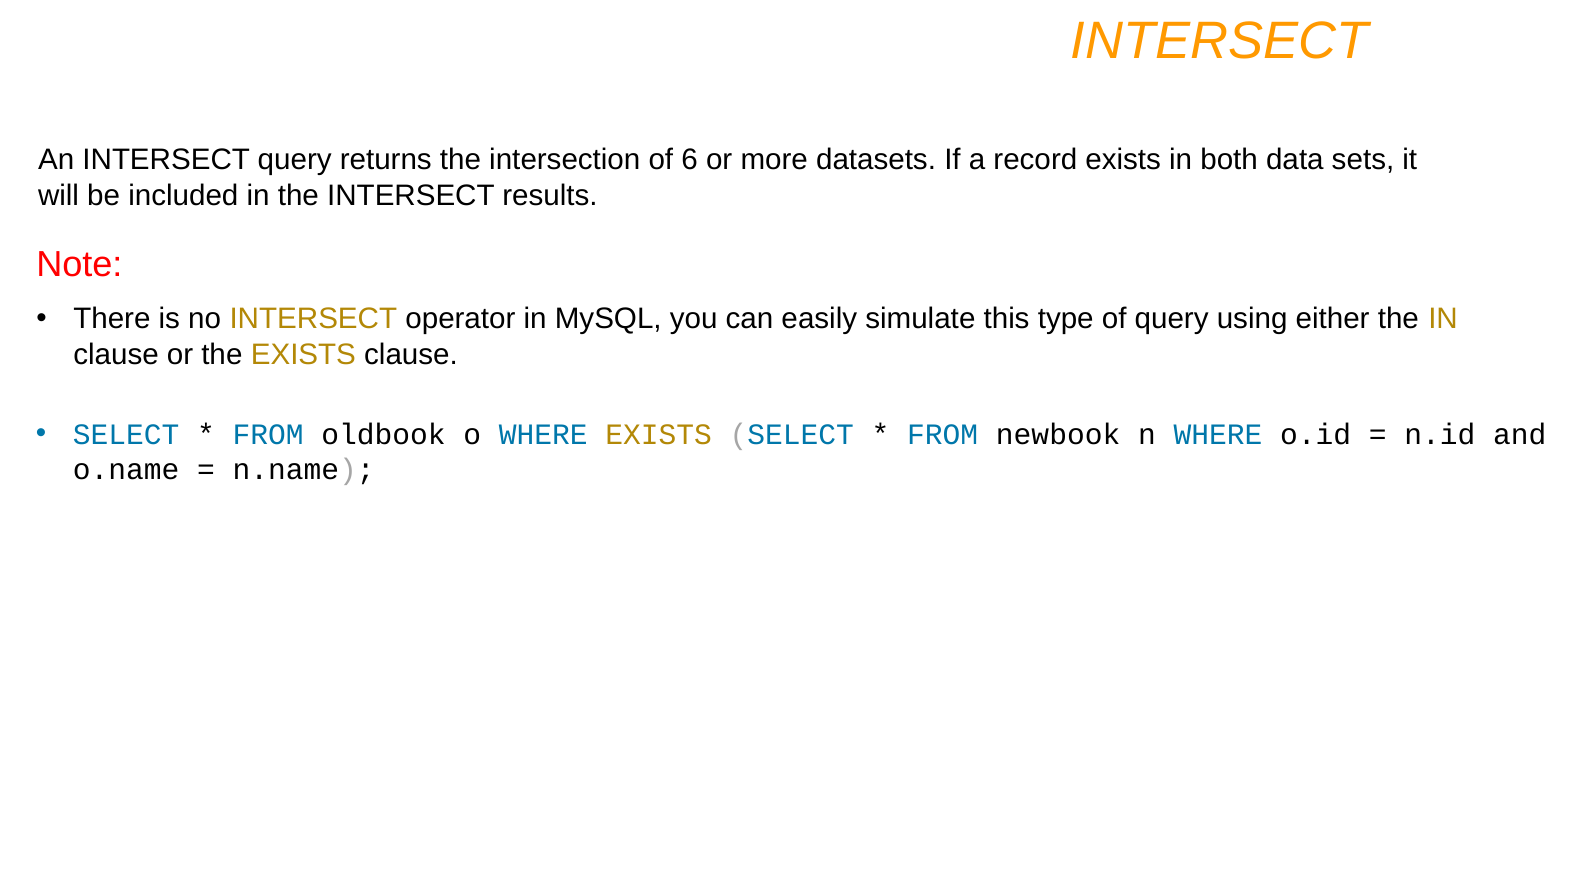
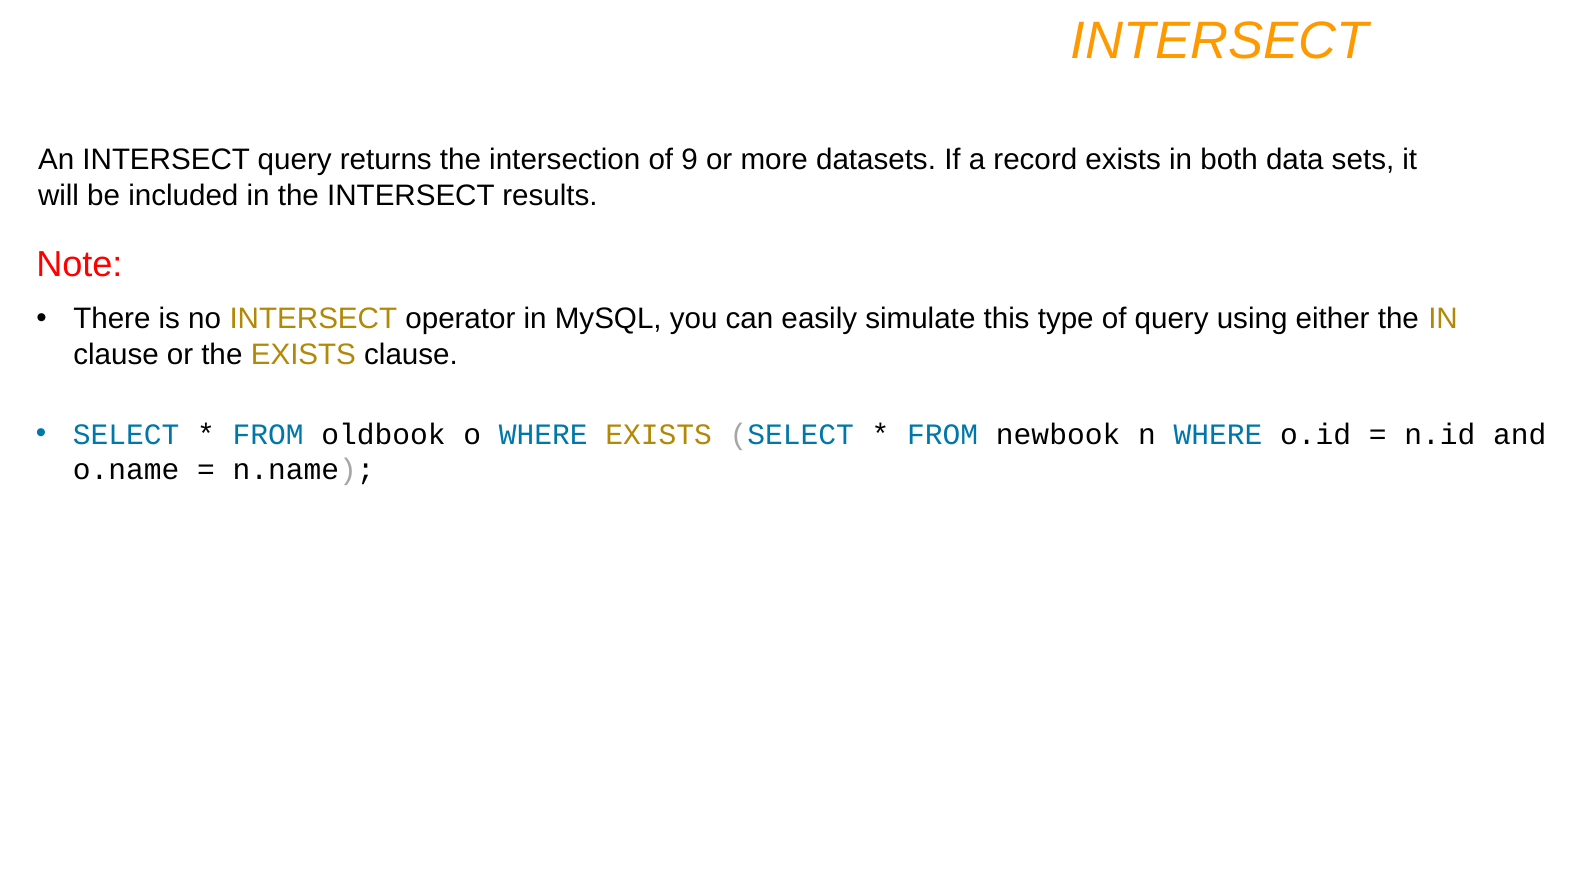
6: 6 -> 9 (690, 160)
